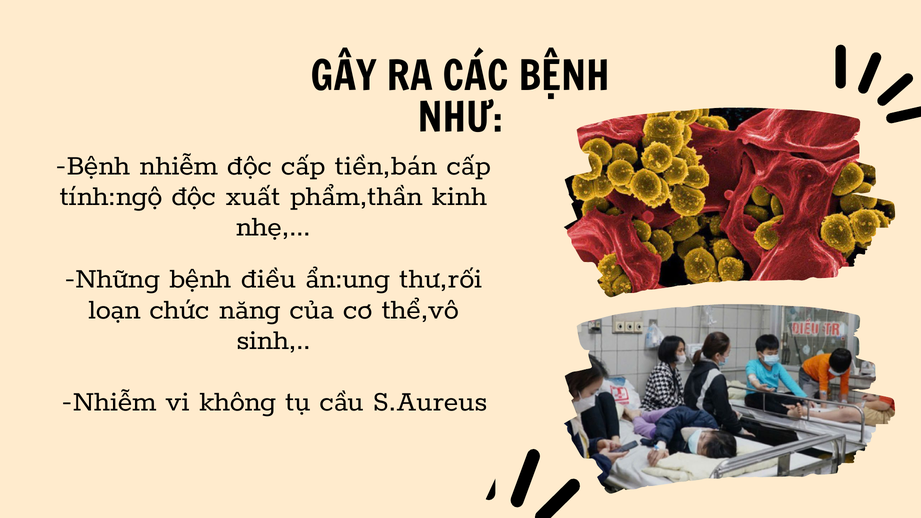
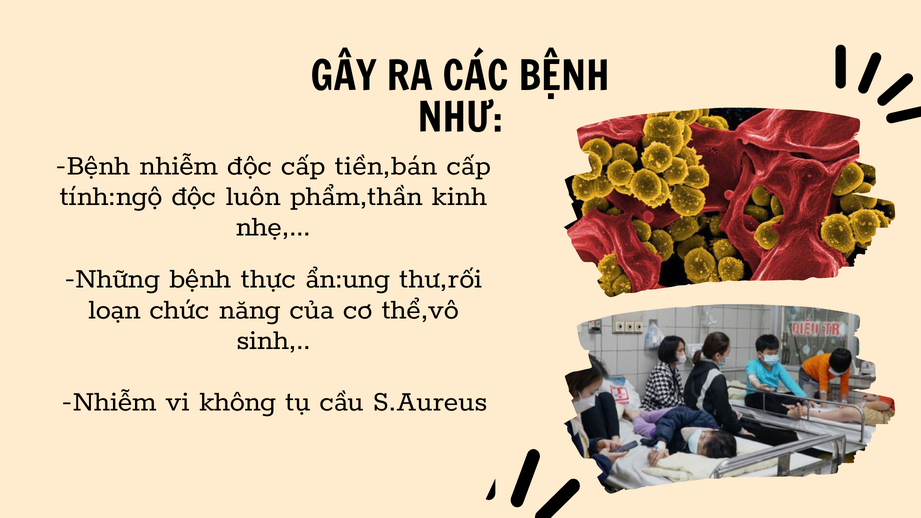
xuất: xuất -> luôn (253, 195)
điều: điều -> thực (269, 278)
